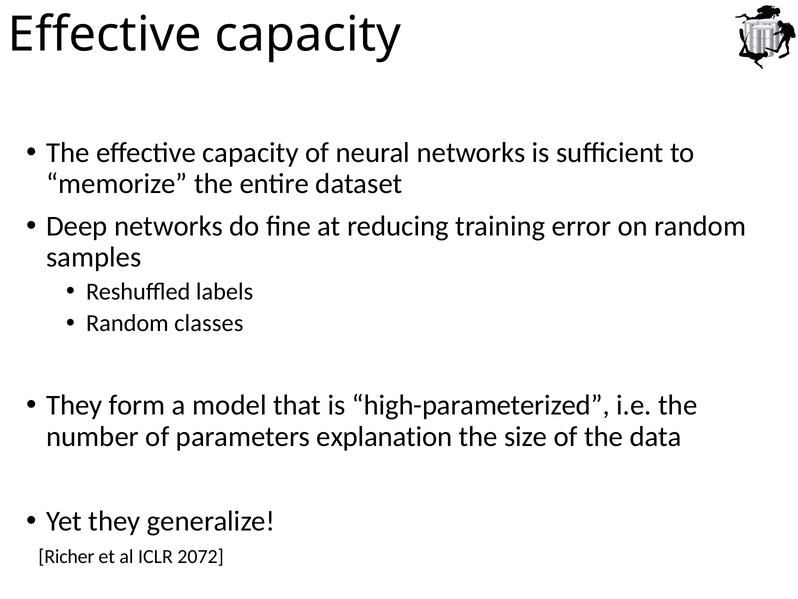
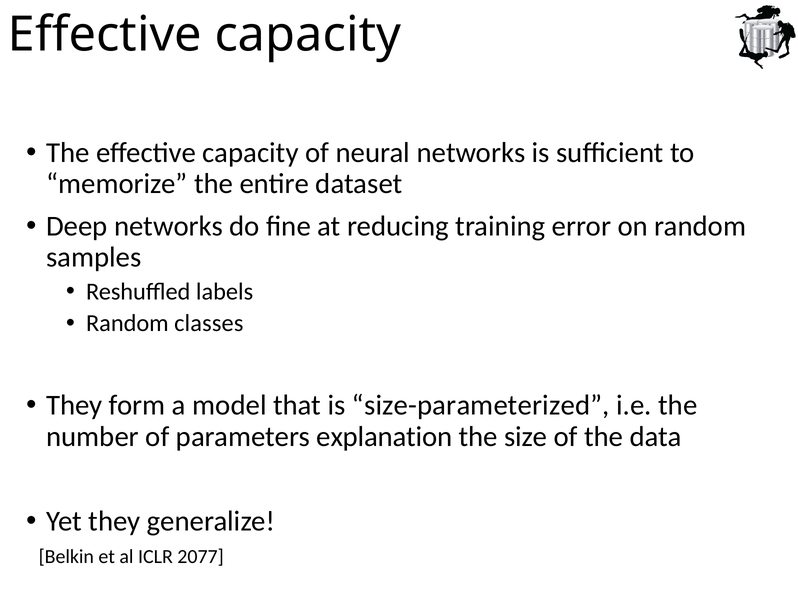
high-parameterized: high-parameterized -> size-parameterized (481, 405)
Richer: Richer -> Belkin (66, 556)
2072: 2072 -> 2077 (201, 556)
